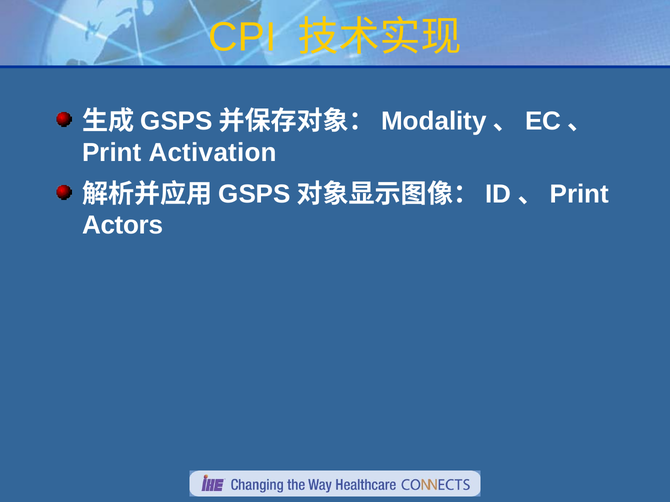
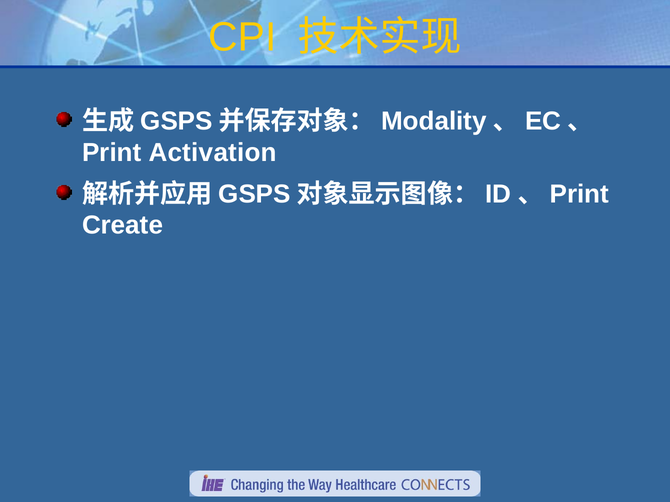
Actors: Actors -> Create (123, 226)
